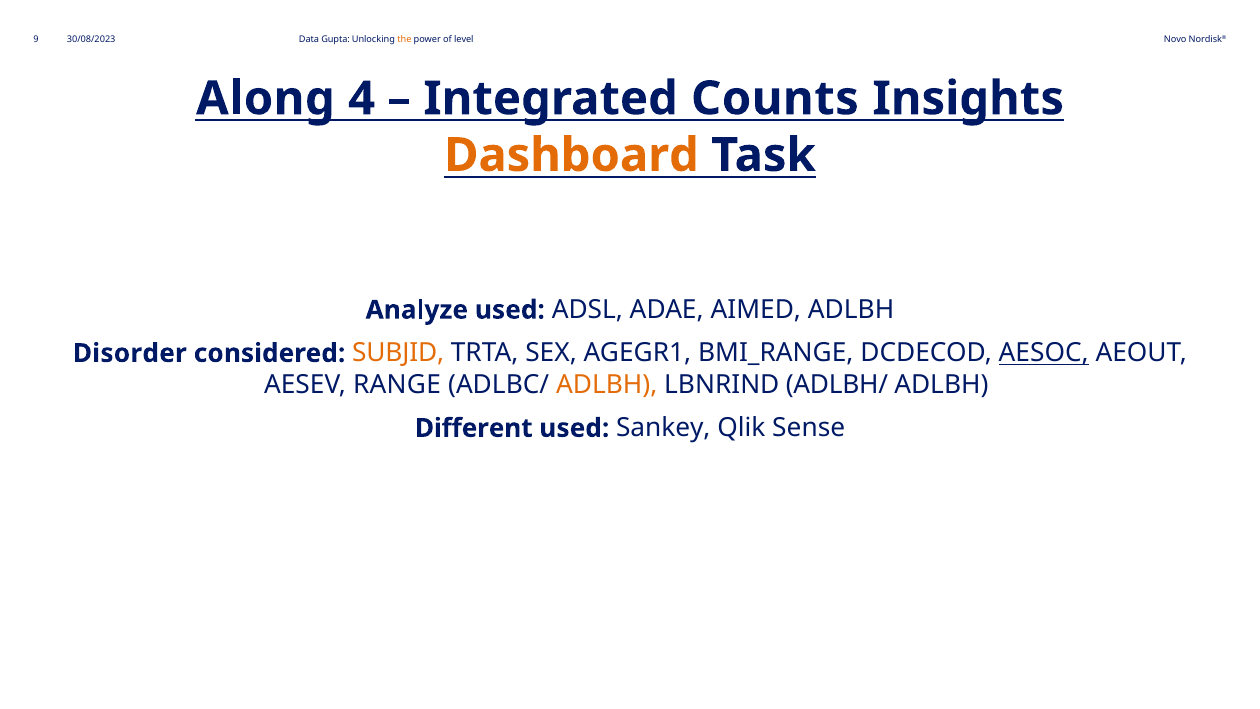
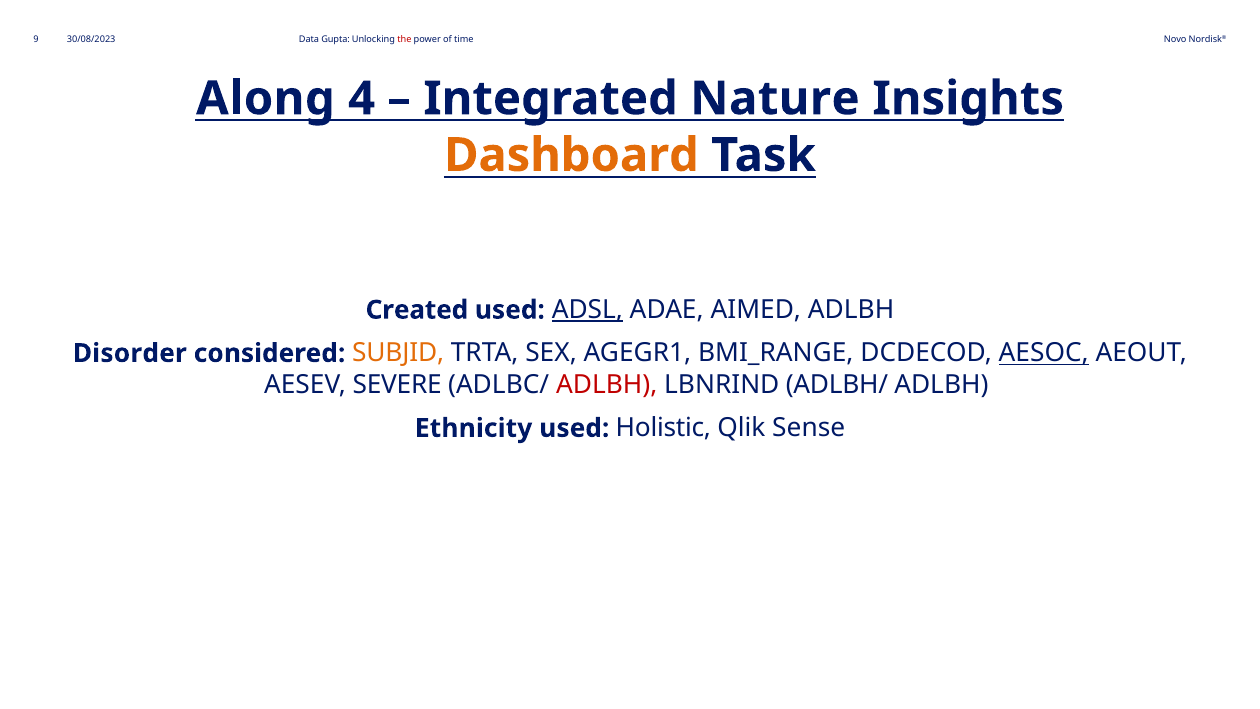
the colour: orange -> red (404, 40)
level: level -> time (464, 40)
Counts: Counts -> Nature (775, 99)
Analyze: Analyze -> Created (417, 310)
ADSL underline: none -> present (587, 310)
RANGE: RANGE -> SEVERE (397, 385)
ADLBH colour: orange -> red (607, 385)
Different: Different -> Ethnicity (474, 428)
Sankey: Sankey -> Holistic (663, 428)
